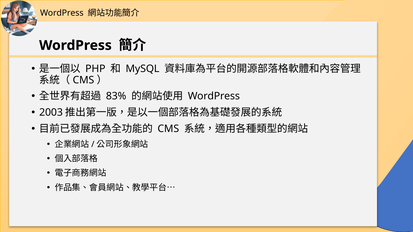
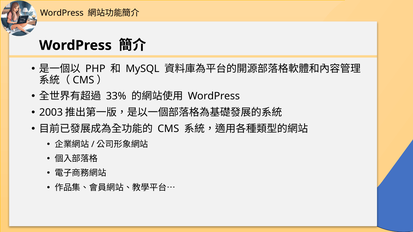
83%: 83% -> 33% (116, 96)
